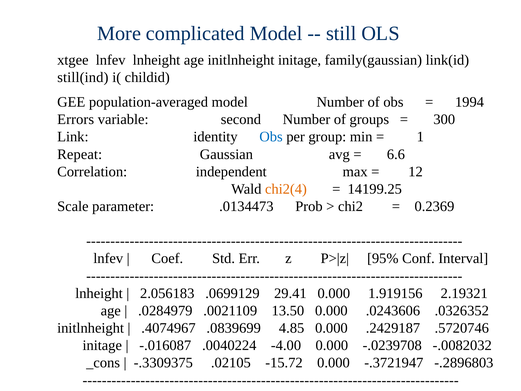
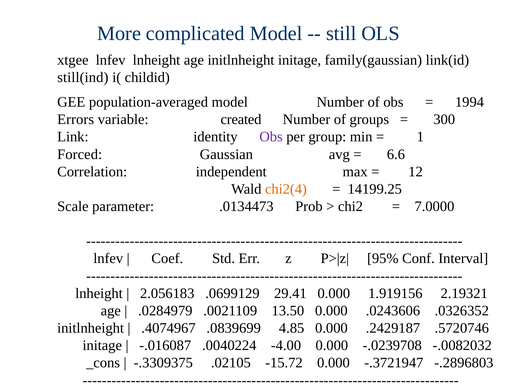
second: second -> created (241, 119)
Obs colour: blue -> purple (271, 137)
Repeat: Repeat -> Forced (80, 154)
0.2369: 0.2369 -> 7.0000 (434, 206)
